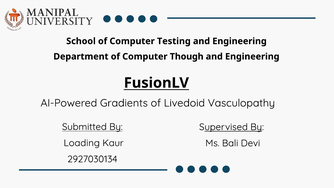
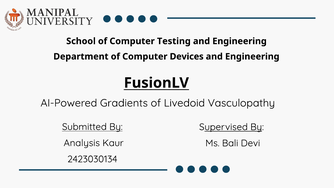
Though: Though -> Devices (187, 56)
Loading: Loading -> Analysis (82, 143)
2927030134: 2927030134 -> 2423030134 (92, 159)
